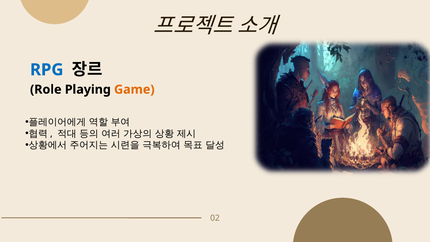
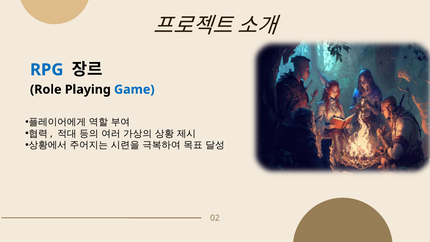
Game colour: orange -> blue (134, 89)
